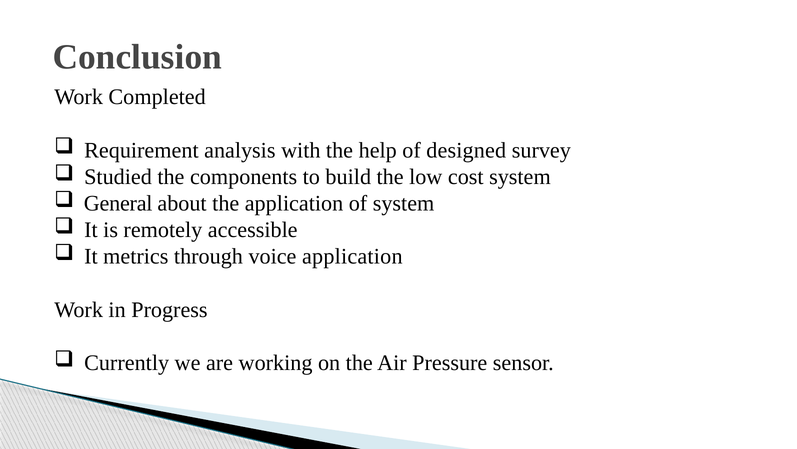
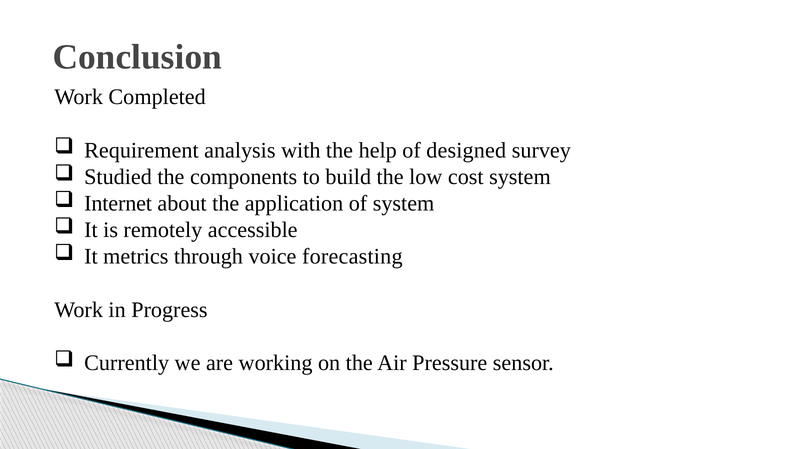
General: General -> Internet (118, 203)
voice application: application -> forecasting (352, 256)
